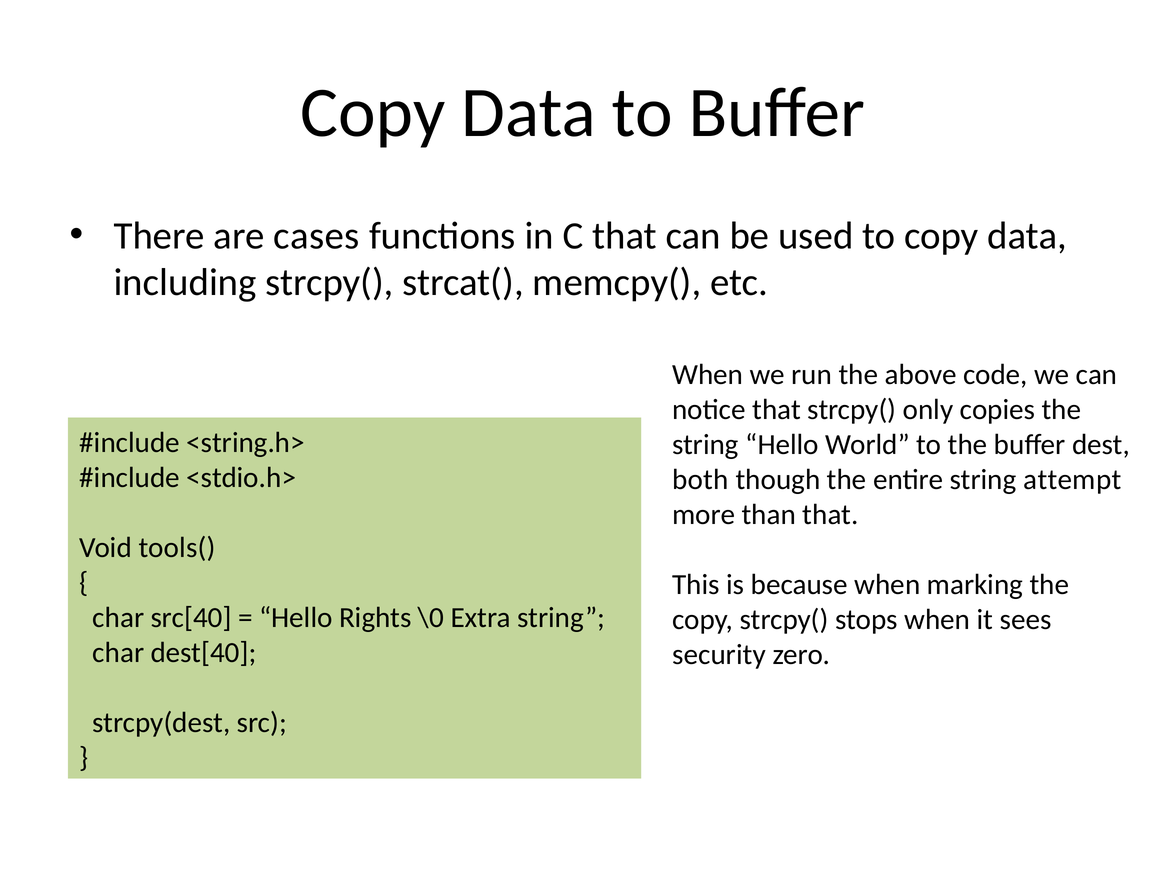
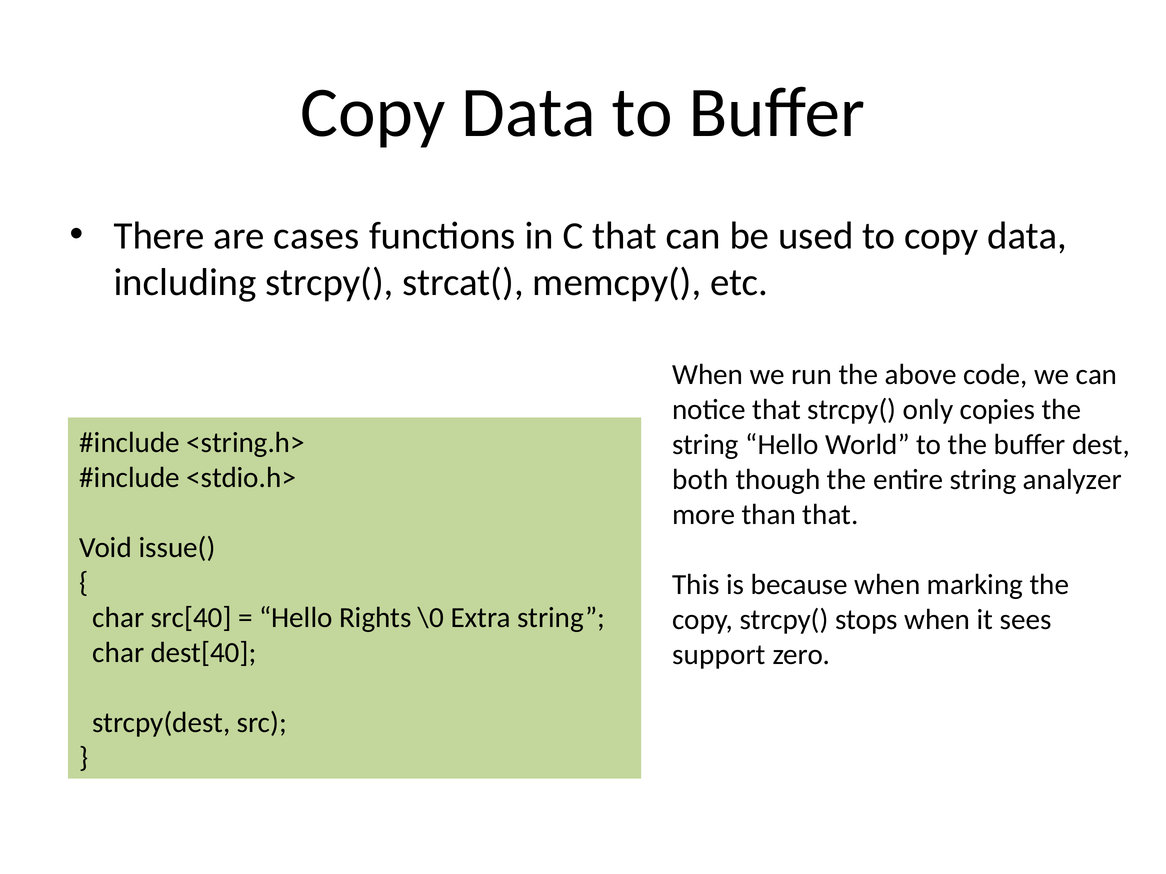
attempt: attempt -> analyzer (1073, 480)
tools(: tools( -> issue( (177, 548)
security: security -> support (719, 655)
